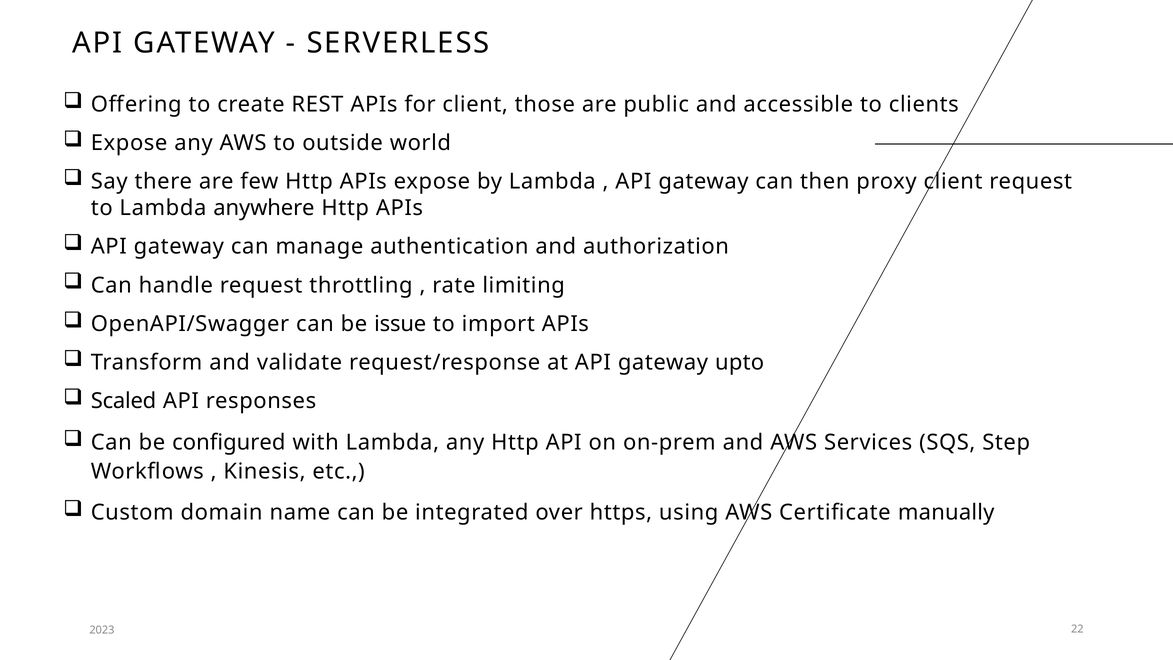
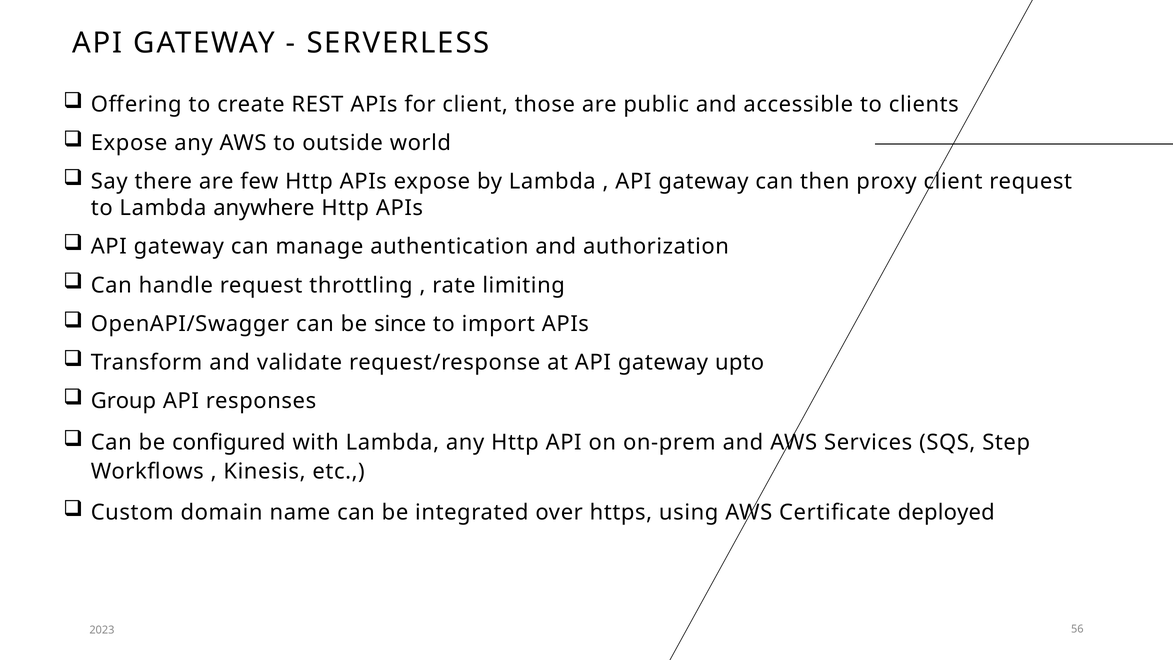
issue: issue -> since (400, 324)
Scaled: Scaled -> Group (123, 401)
manually: manually -> deployed (946, 513)
22: 22 -> 56 (1077, 629)
